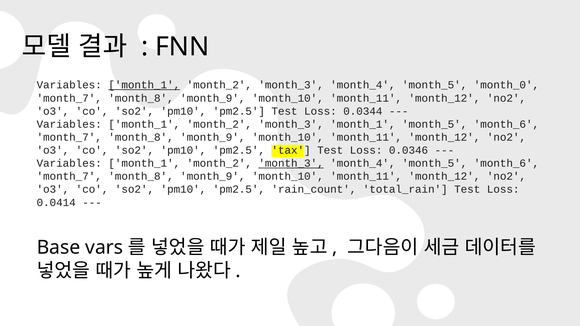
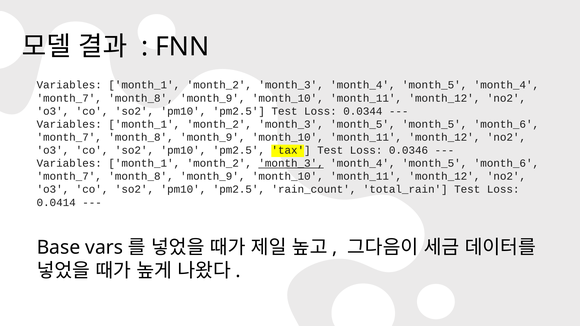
month_1 underline: present -> none (144, 85)
month_5 month_0: month_0 -> month_4 (506, 85)
month_3 month_1: month_1 -> month_5 (363, 124)
